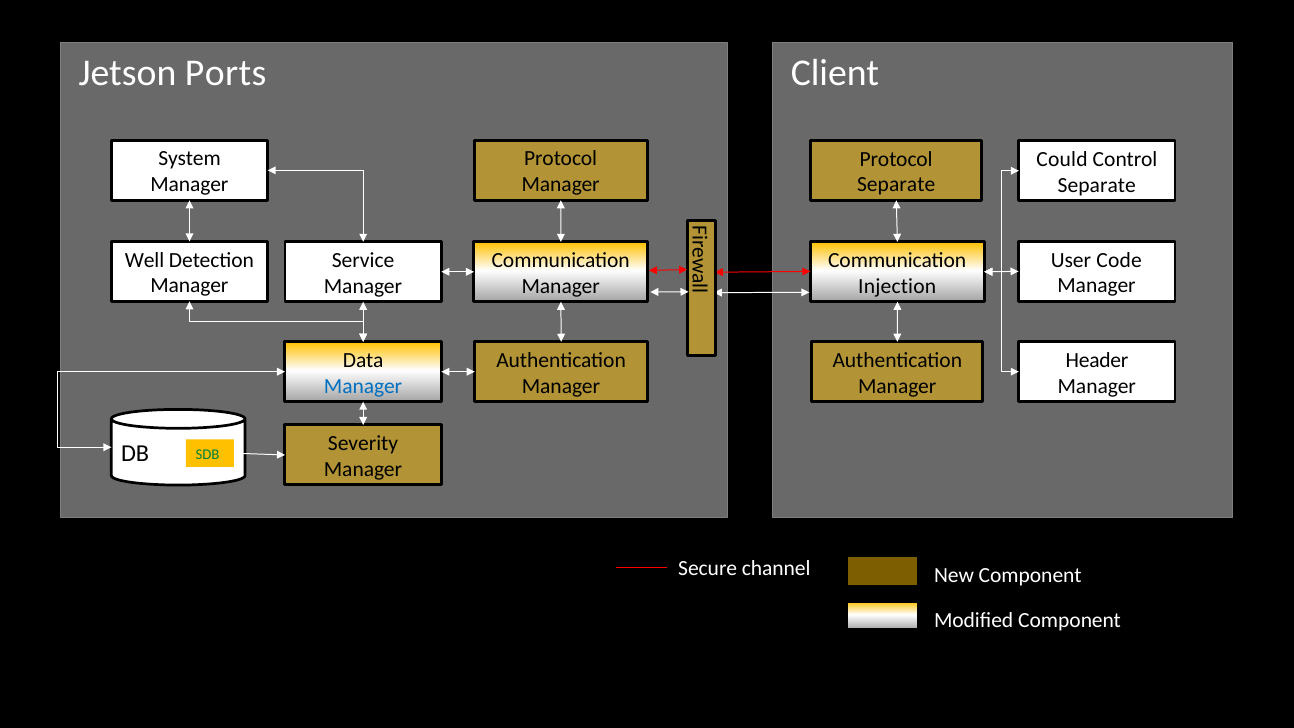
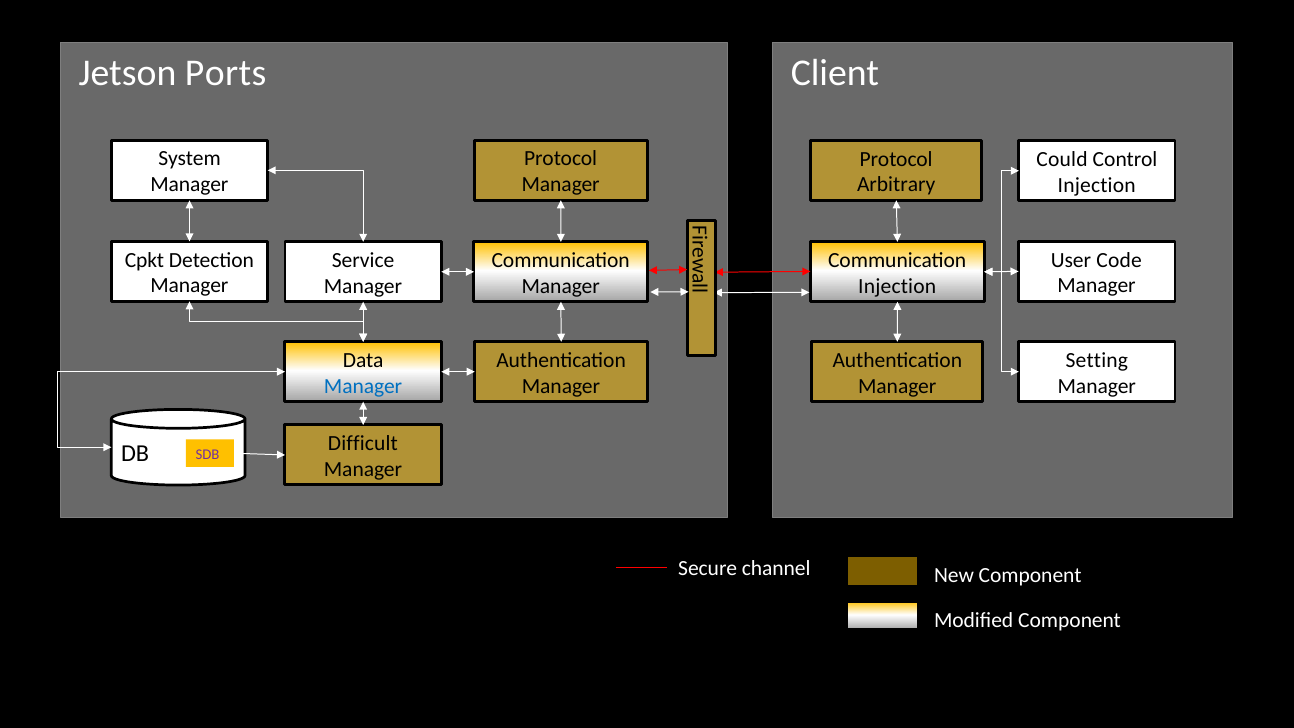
Separate: Separate -> Arbitrary (896, 185)
Separate: Separate -> Injection (1097, 185)
Well: Well -> Cpkt (144, 260)
Header: Header -> Setting (1097, 360)
Severity: Severity -> Difficult (363, 443)
SDB colour: green -> purple (208, 454)
